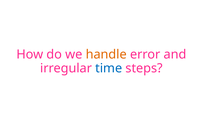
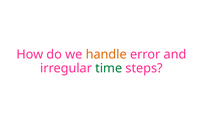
time colour: blue -> green (109, 68)
